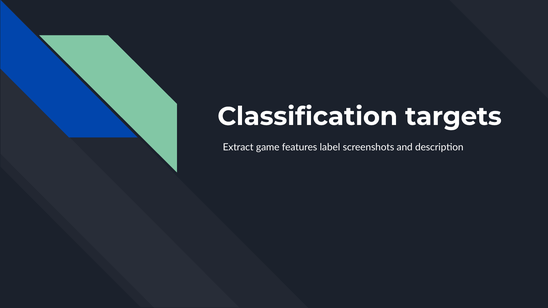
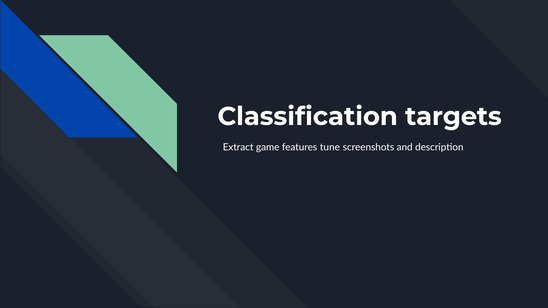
label: label -> tune (330, 147)
